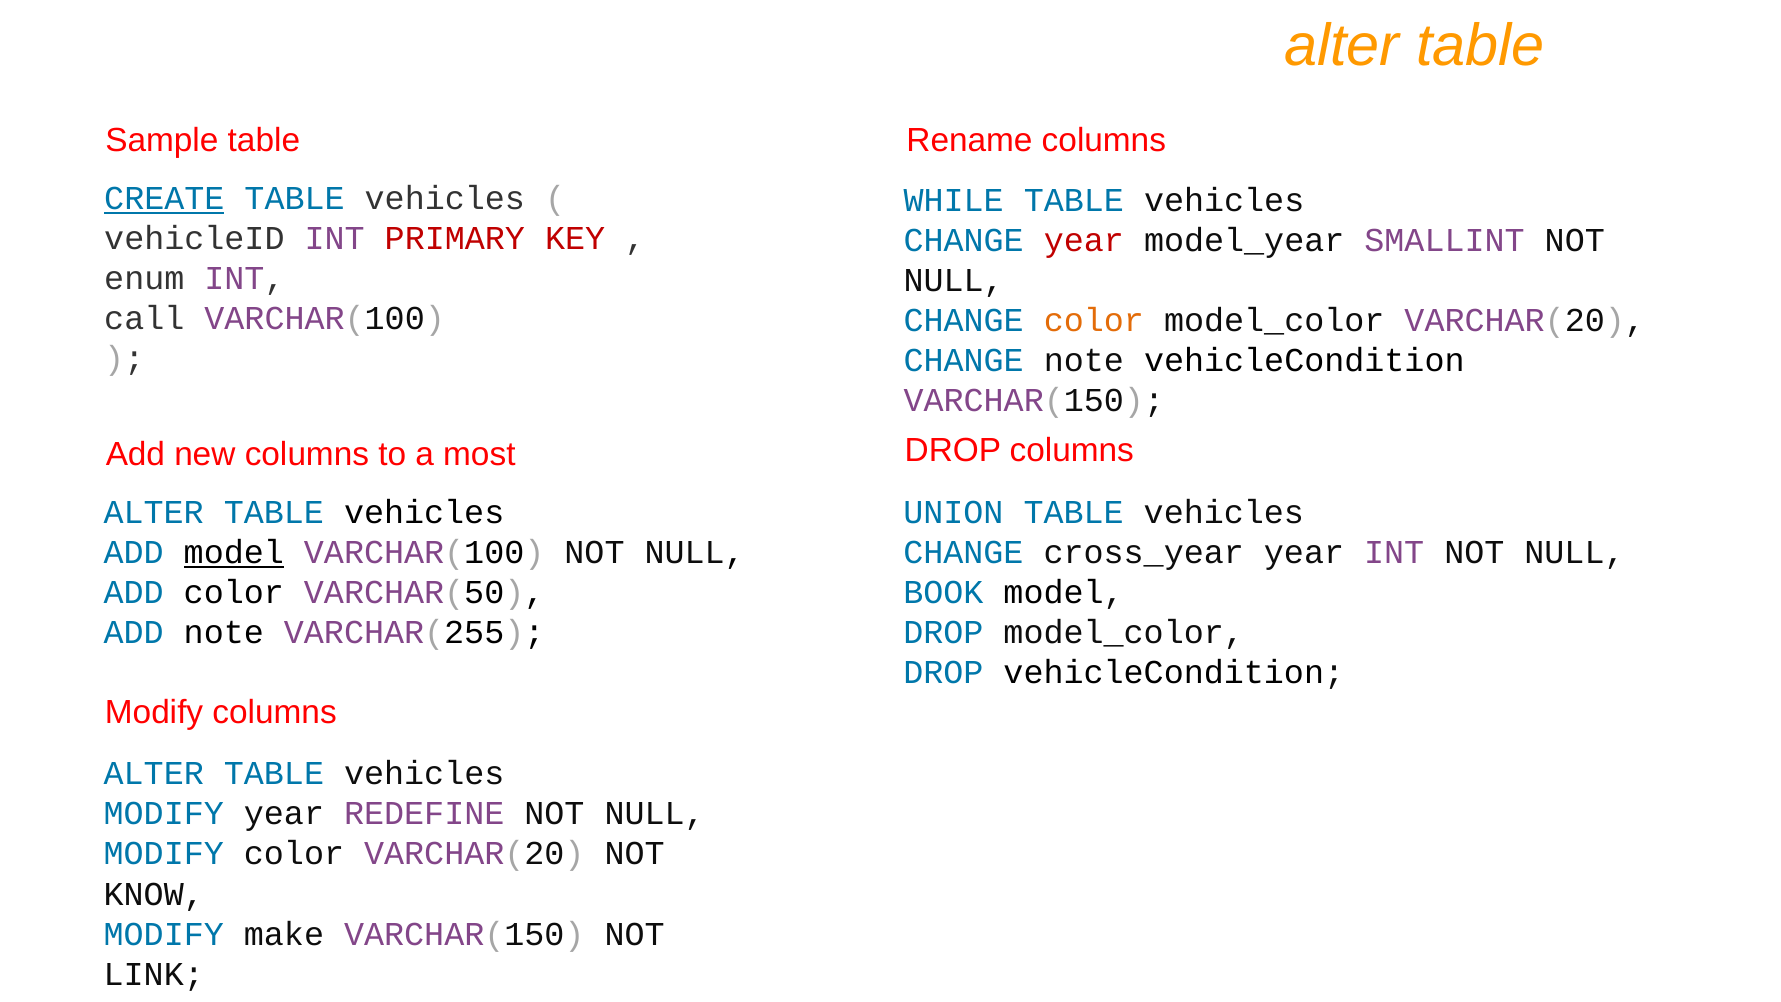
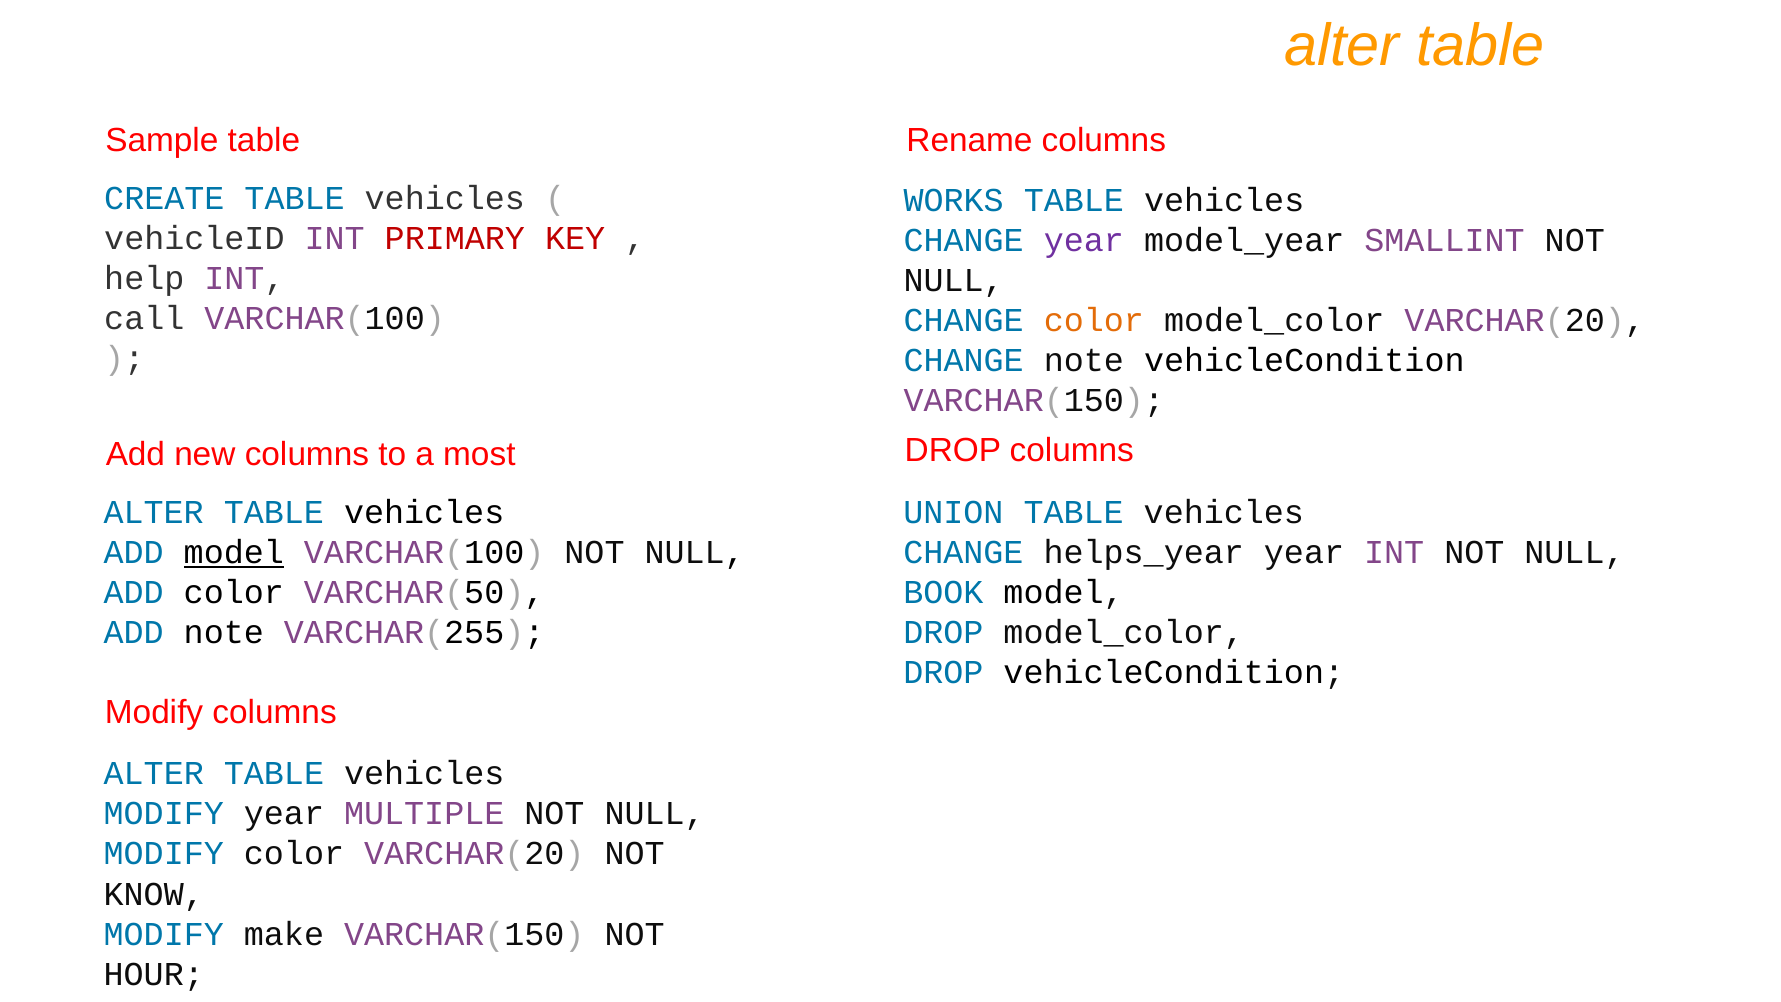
CREATE underline: present -> none (164, 198)
WHILE: WHILE -> WORKS (954, 200)
year colour: red -> purple (1084, 240)
enum: enum -> help (144, 278)
cross_year: cross_year -> helps_year (1144, 552)
REDEFINE: REDEFINE -> MULTIPLE (424, 814)
LINK: LINK -> HOUR (154, 974)
